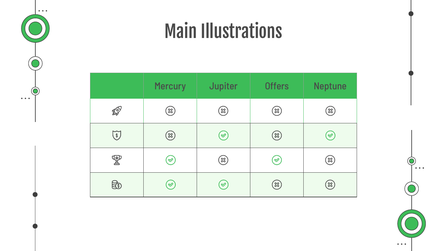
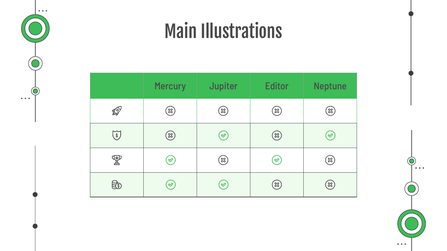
Offers: Offers -> Editor (277, 86)
